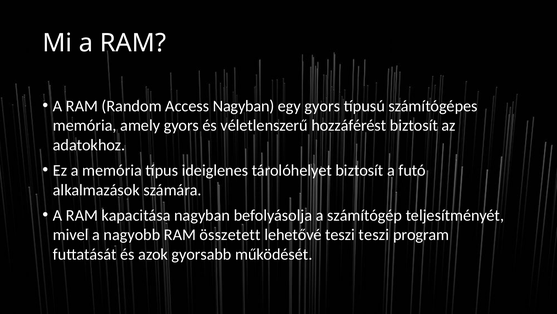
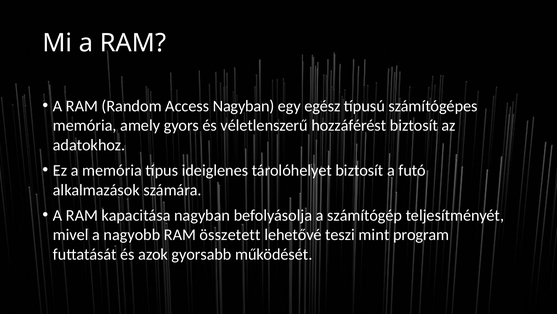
egy gyors: gyors -> egész (323, 106)
teszi teszi: teszi -> mint (374, 234)
